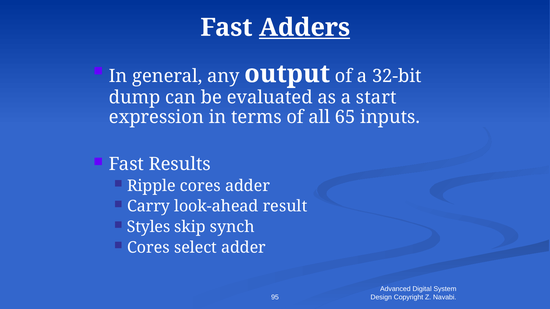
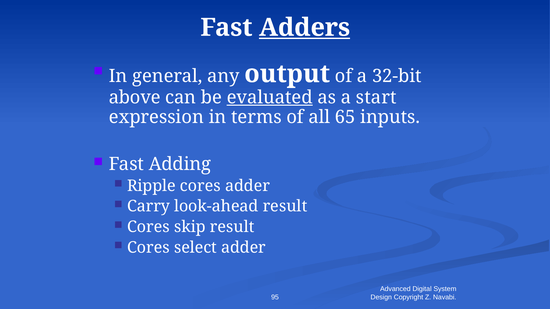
dump: dump -> above (135, 98)
evaluated underline: none -> present (270, 98)
Results: Results -> Adding (180, 164)
Styles: Styles -> Cores (148, 227)
skip synch: synch -> result (232, 227)
